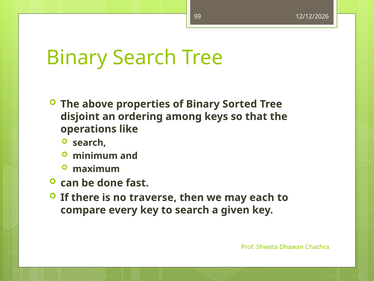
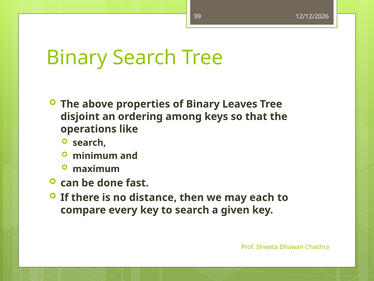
Sorted: Sorted -> Leaves (240, 104)
traverse: traverse -> distance (153, 197)
